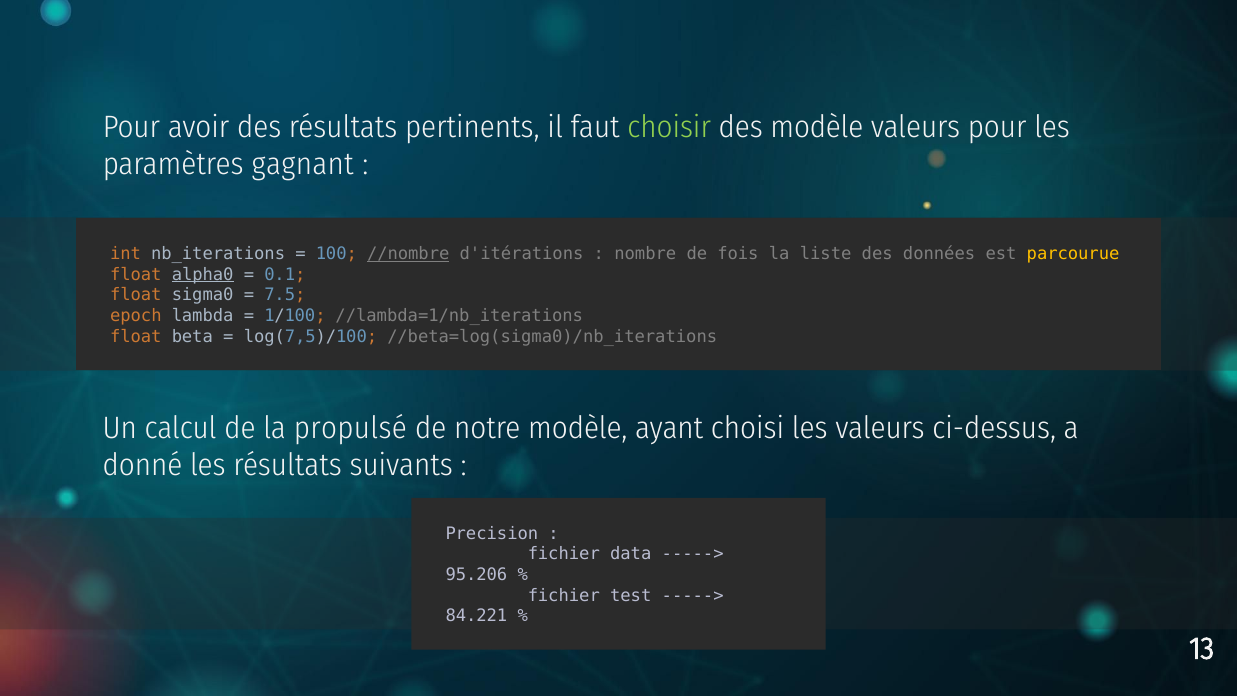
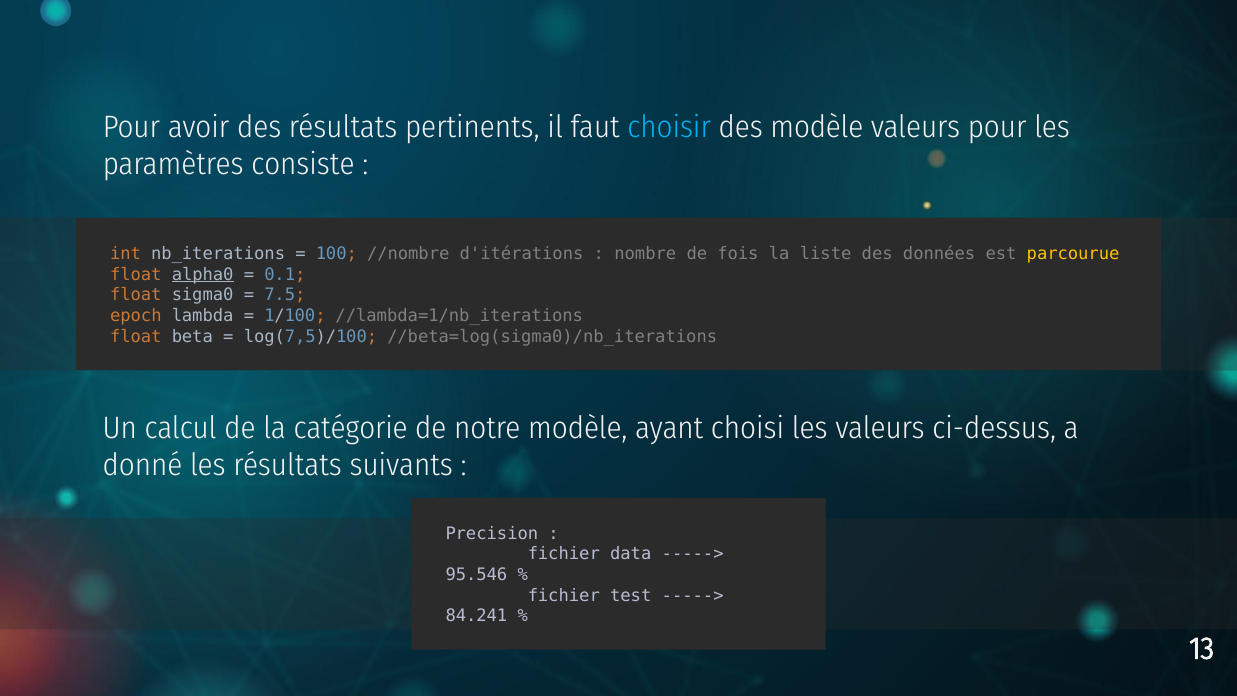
choisir colour: light green -> light blue (669, 127)
gagnant: gagnant -> consiste (303, 164)
//nombre underline: present -> none (408, 254)
propulsé: propulsé -> catégorie (351, 428)
95.206: 95.206 -> 95.546 (476, 575)
84.221: 84.221 -> 84.241 (476, 616)
